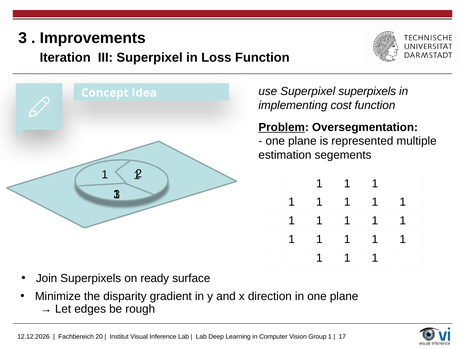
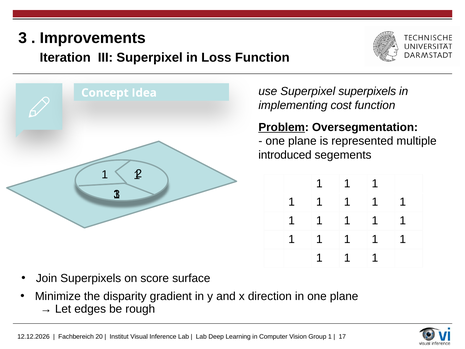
estimation: estimation -> introduced (285, 155)
ready: ready -> score (155, 278)
